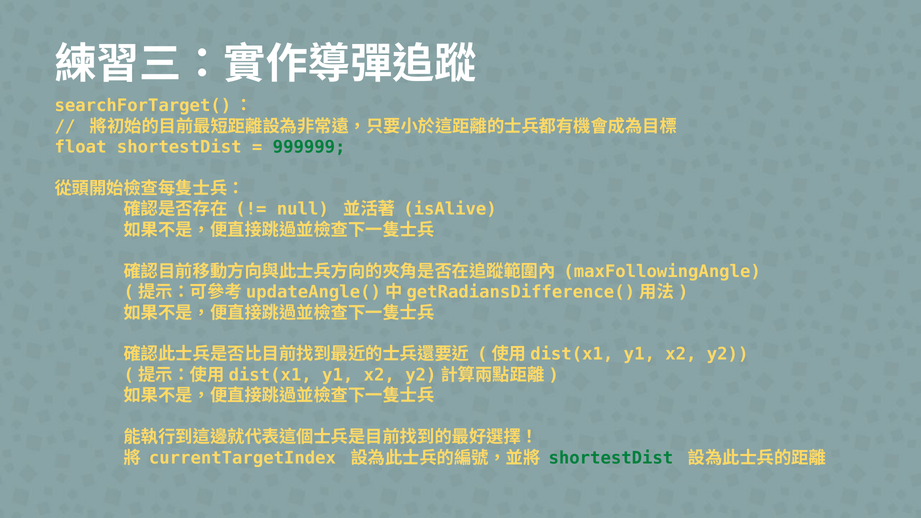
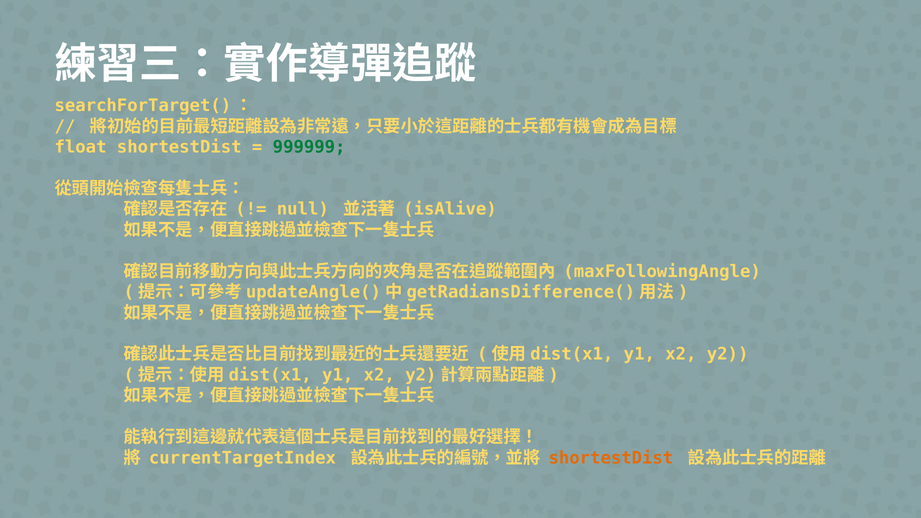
shortestDist colour: green -> orange (611, 458)
